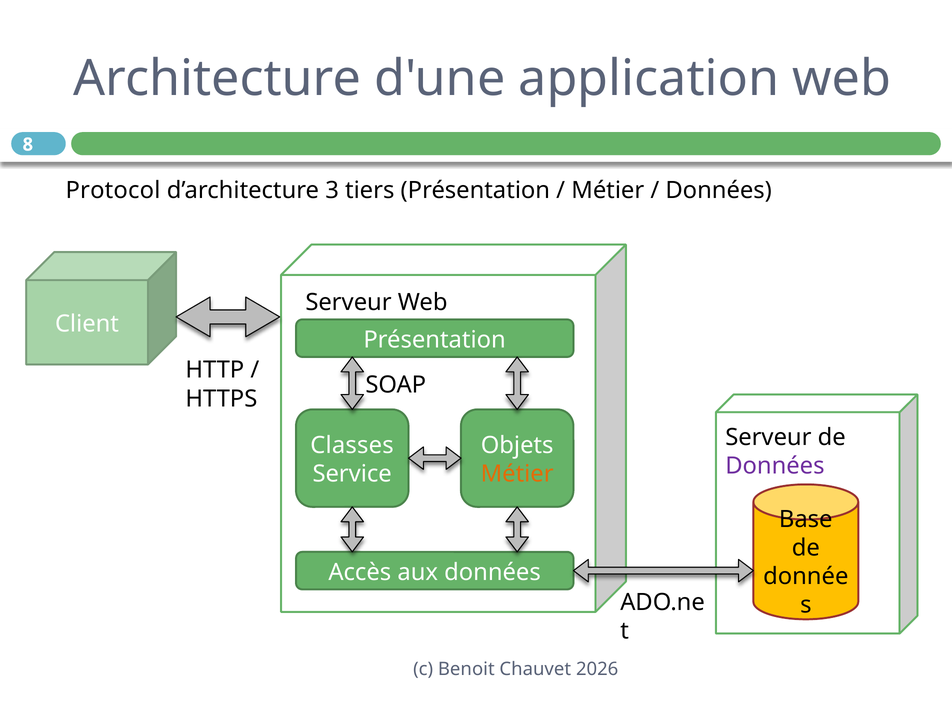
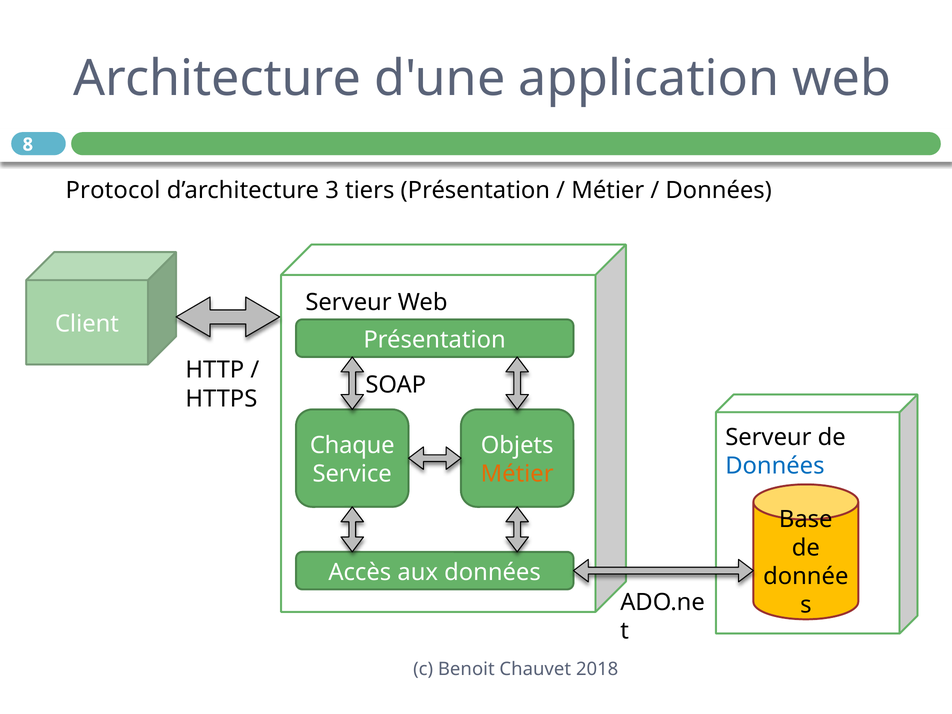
Classes: Classes -> Chaque (352, 446)
Données colour: purple -> blue (775, 466)
2026: 2026 -> 2018 (597, 669)
